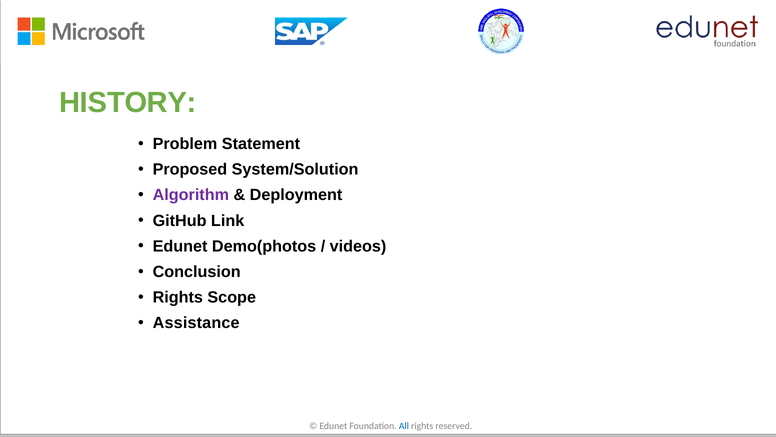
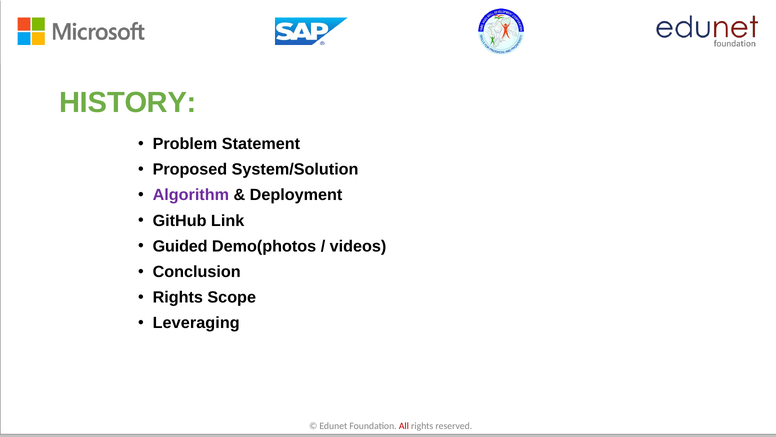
Edunet: Edunet -> Guided (180, 246)
Assistance: Assistance -> Leveraging (196, 323)
All colour: blue -> red (404, 426)
